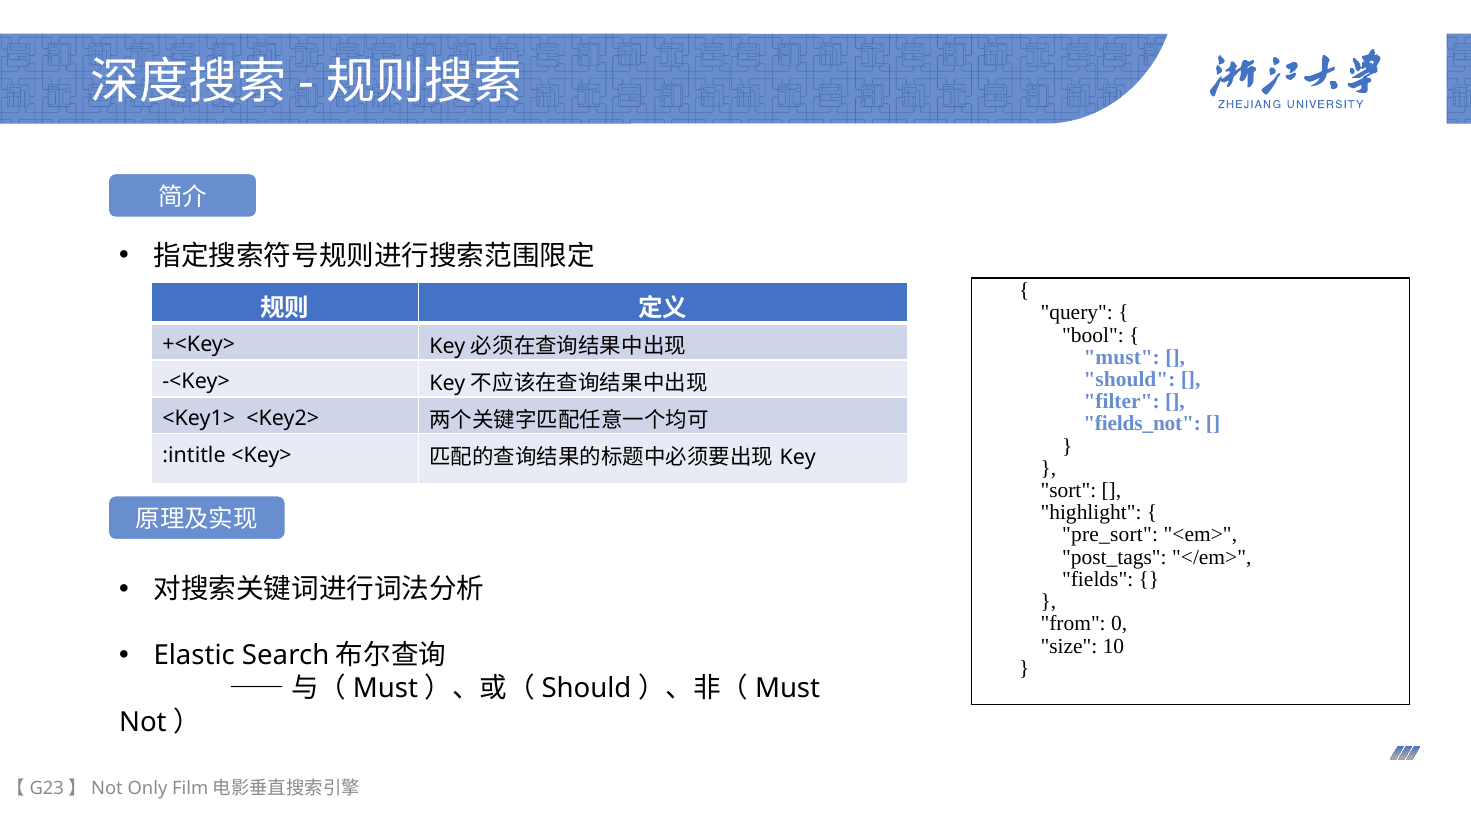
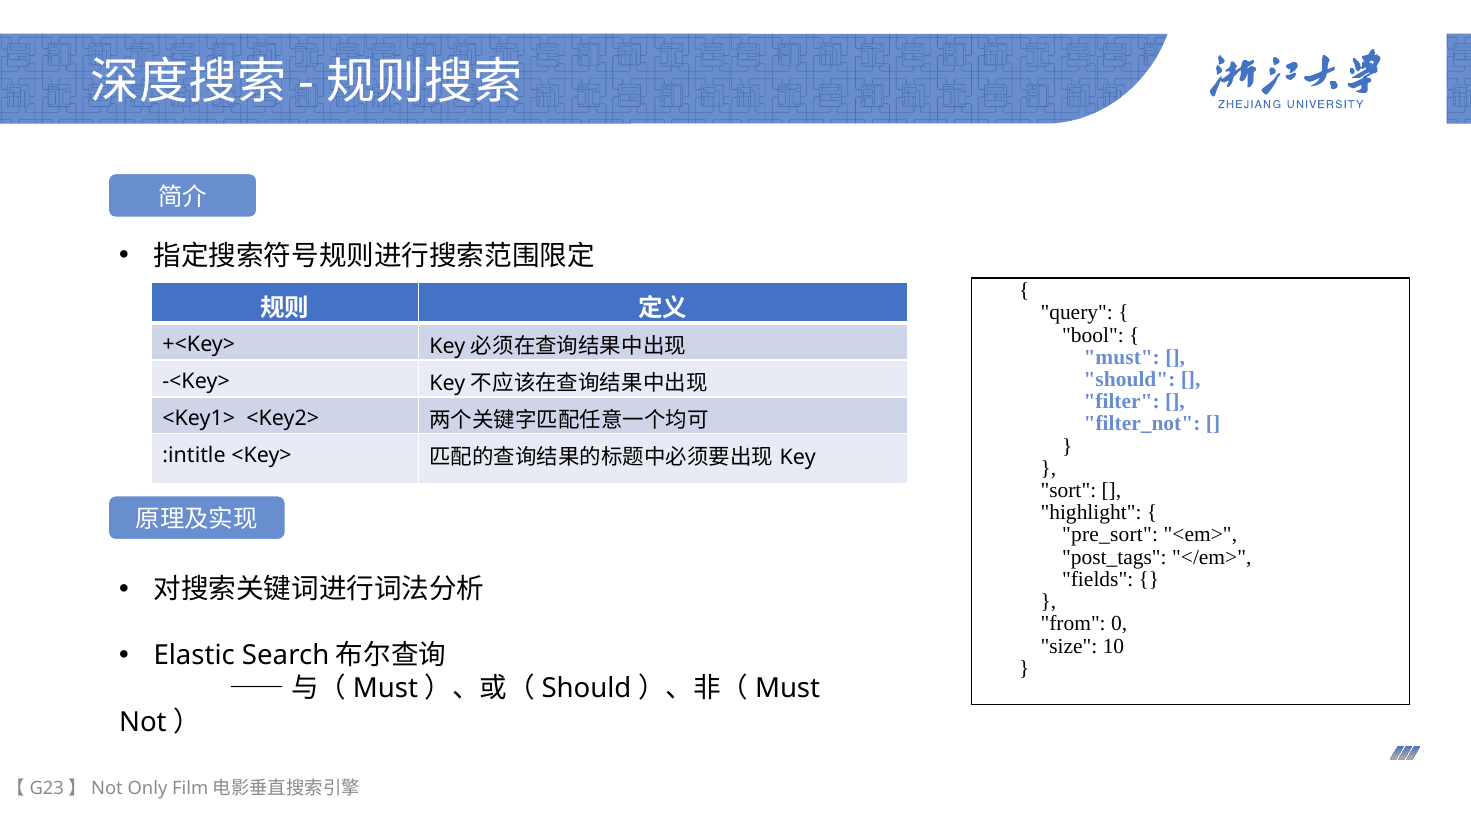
fields_not: fields_not -> filter_not (1142, 424)
